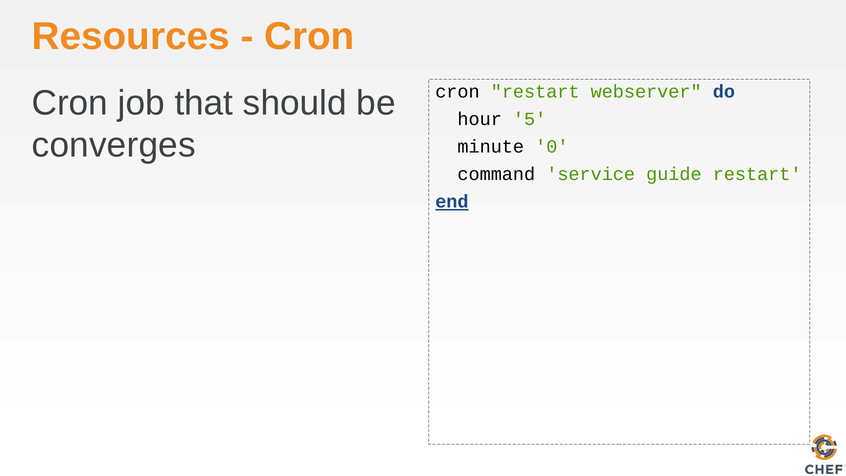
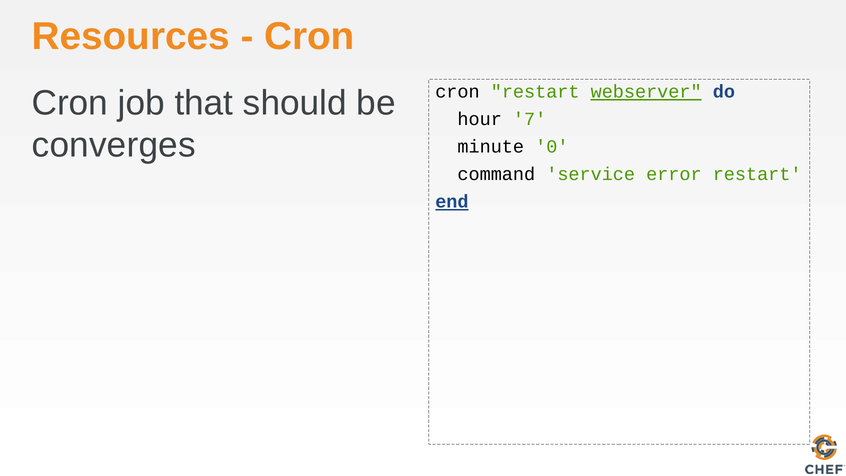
webserver underline: none -> present (646, 92)
5: 5 -> 7 (530, 119)
guide: guide -> error (674, 174)
